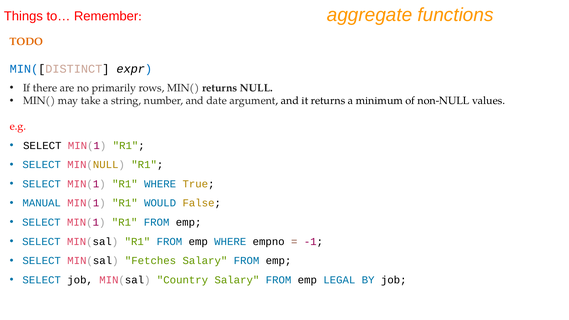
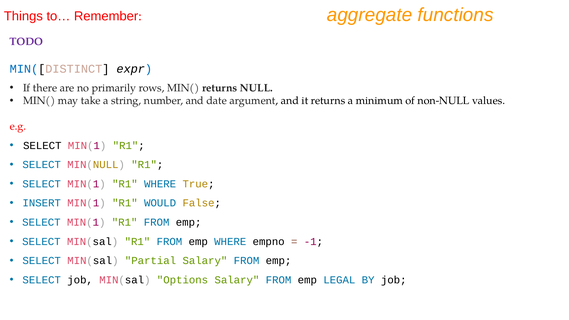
TODO colour: orange -> purple (26, 42)
MANUAL: MANUAL -> INSERT (42, 203)
Fetches: Fetches -> Partial (151, 261)
Country: Country -> Options (183, 280)
